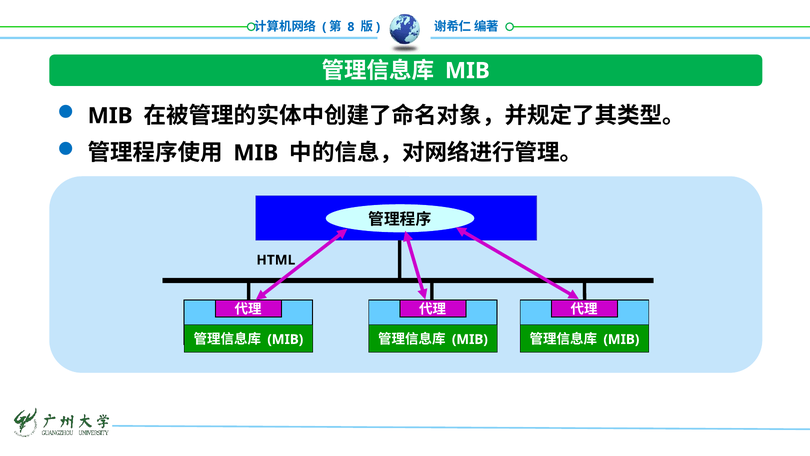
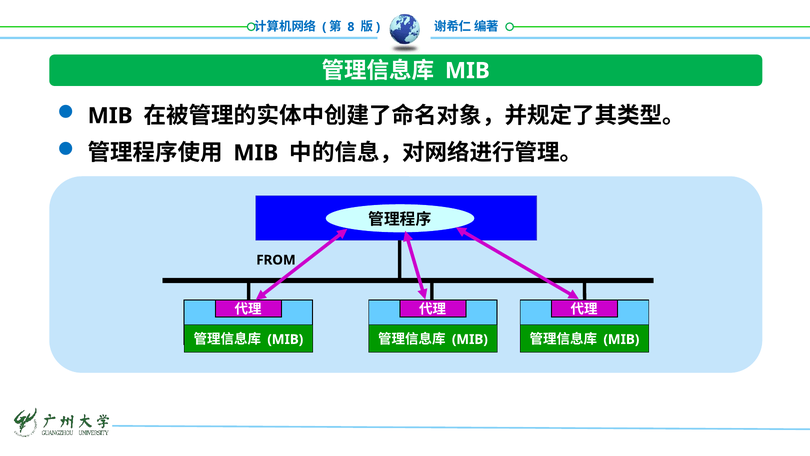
HTML: HTML -> FROM (276, 260)
